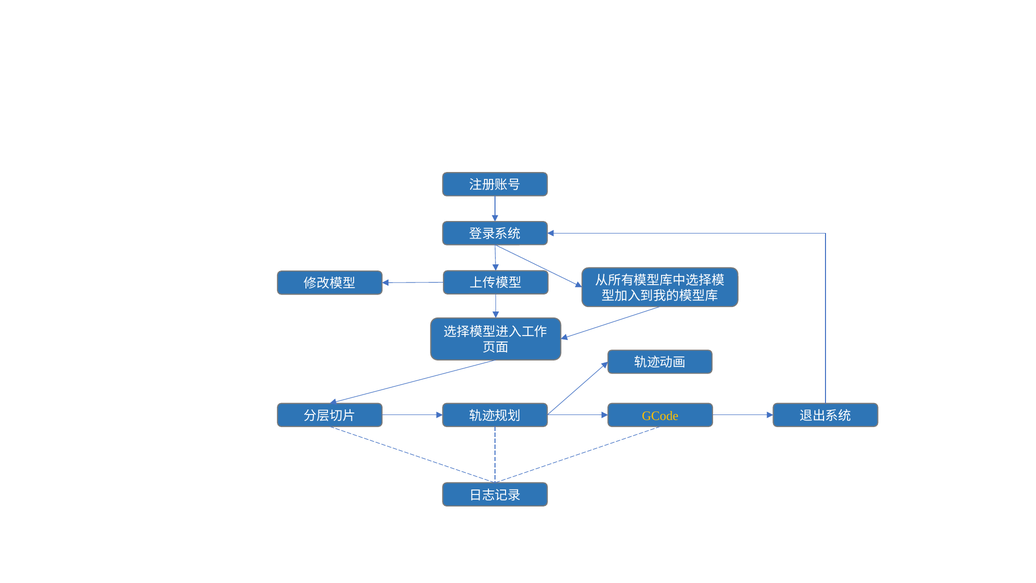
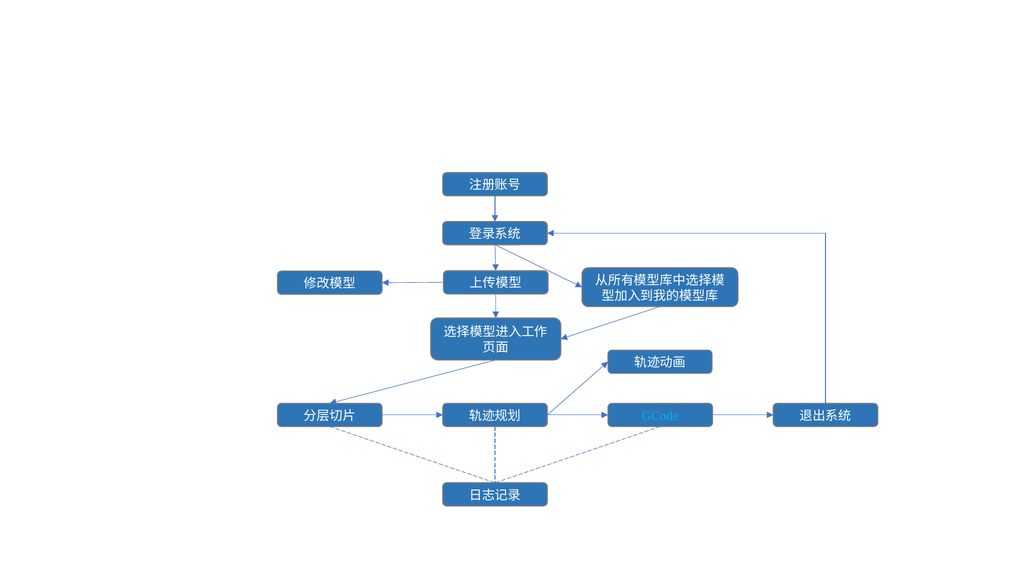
GCode colour: yellow -> light blue (660, 416)
